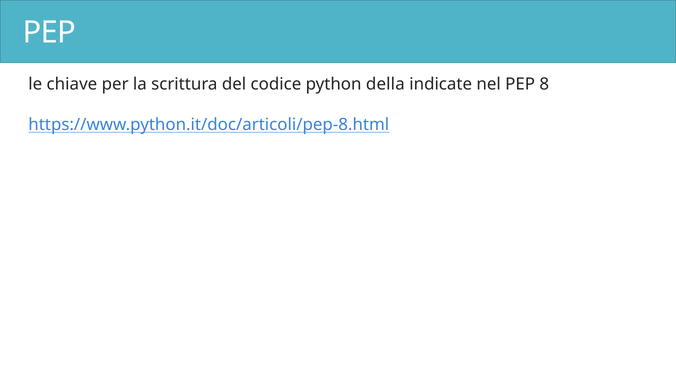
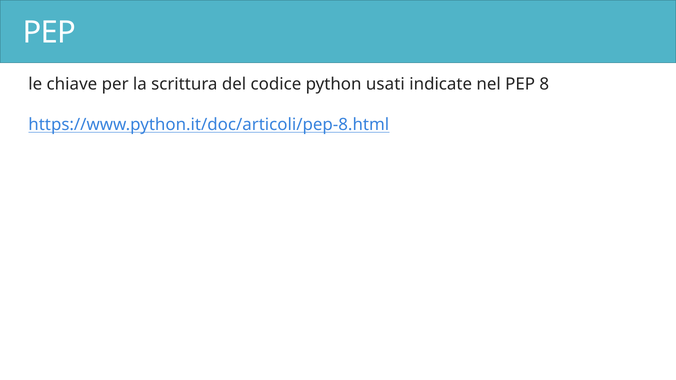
della: della -> usati (385, 84)
